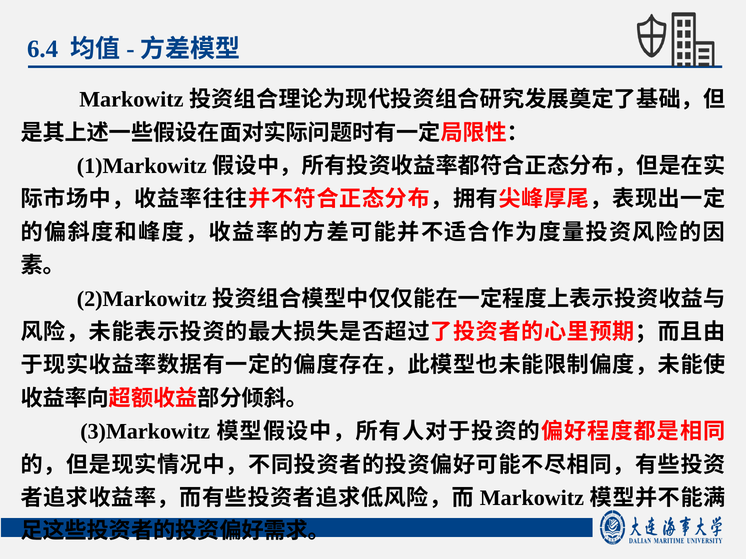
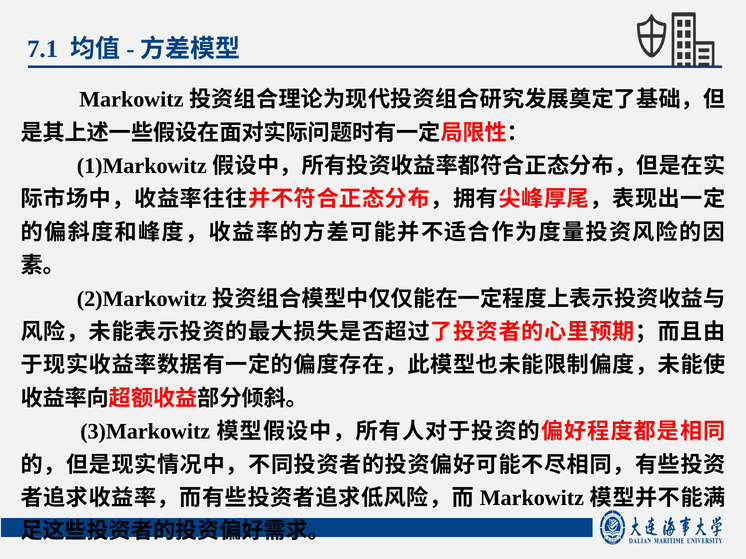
6.4: 6.4 -> 7.1 (43, 49)
